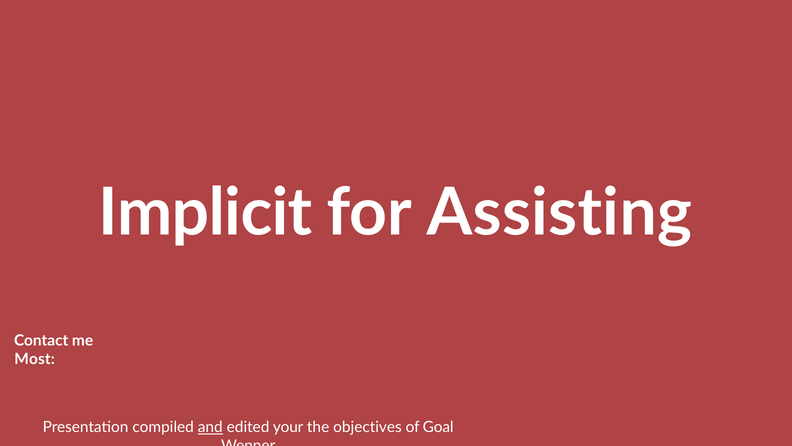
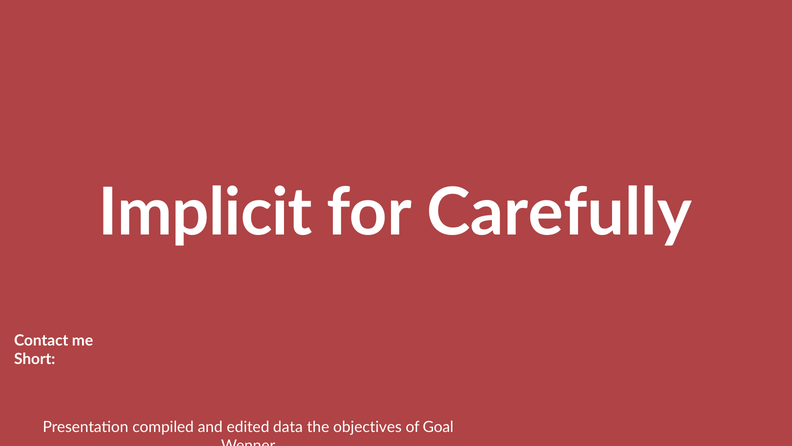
Assisting: Assisting -> Carefully (559, 213)
Most: Most -> Short (35, 359)
and underline: present -> none (210, 427)
your: your -> data (288, 427)
